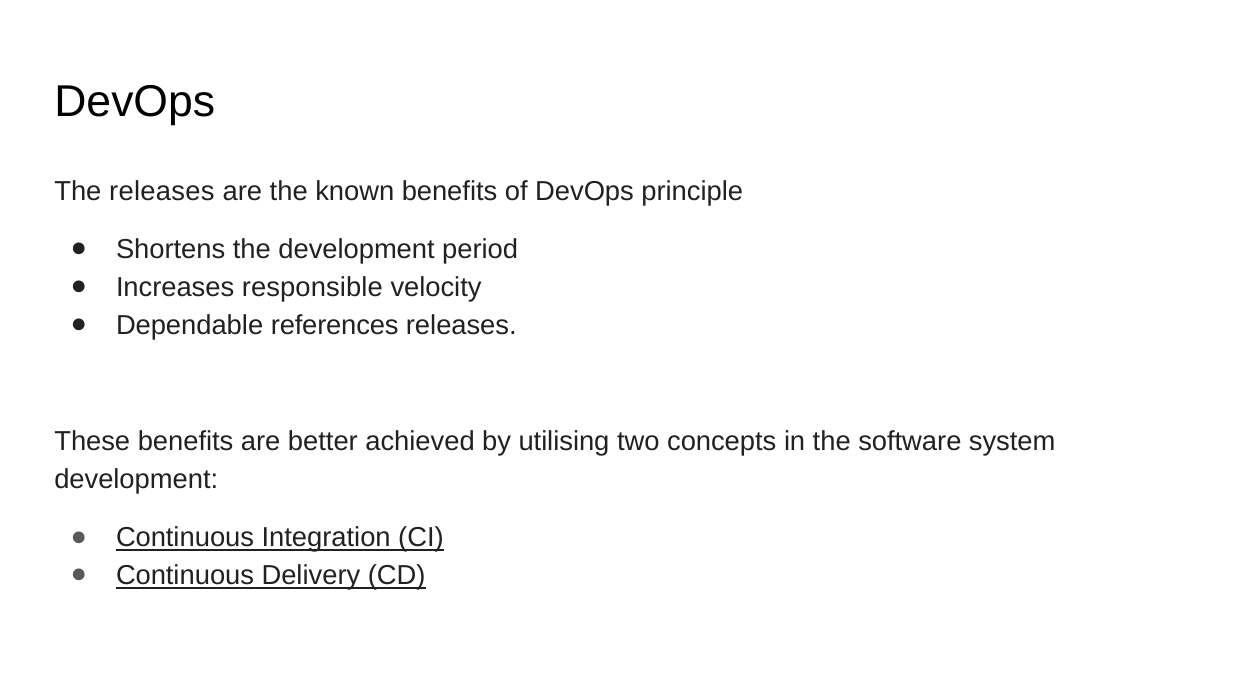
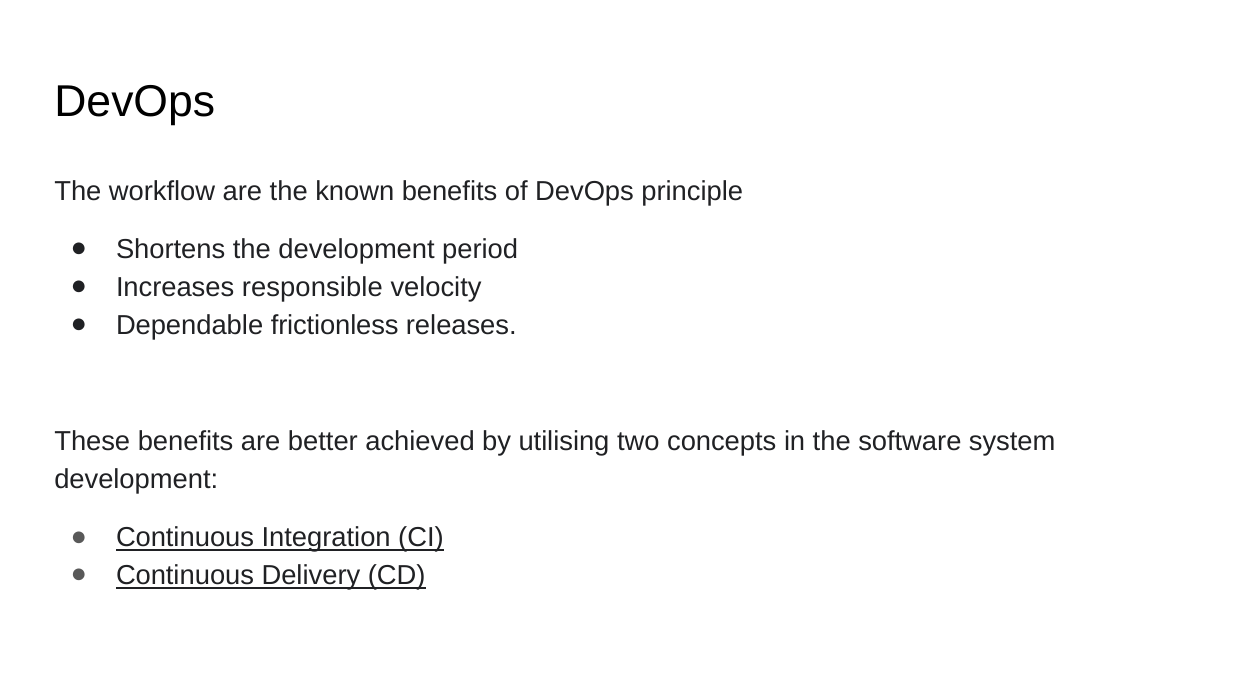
The releases: releases -> workflow (162, 191)
references: references -> frictionless (335, 325)
